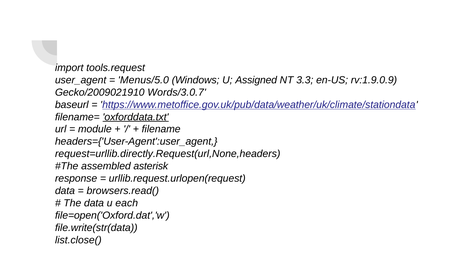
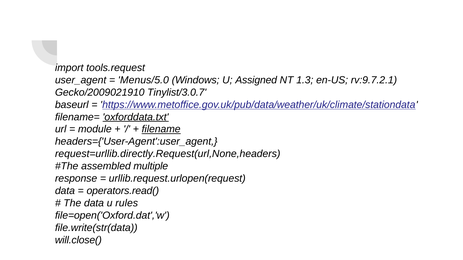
3.3: 3.3 -> 1.3 (305, 80)
rv:1.9.0.9: rv:1.9.0.9 -> rv:9.7.2.1 (374, 80)
Words/3.0.7: Words/3.0.7 -> Tinylist/3.0.7 (177, 92)
filename underline: none -> present (161, 129)
asterisk: asterisk -> multiple (151, 167)
browsers.read(: browsers.read( -> operators.read( (123, 191)
each: each -> rules (127, 204)
list.close(: list.close( -> will.close( (78, 241)
